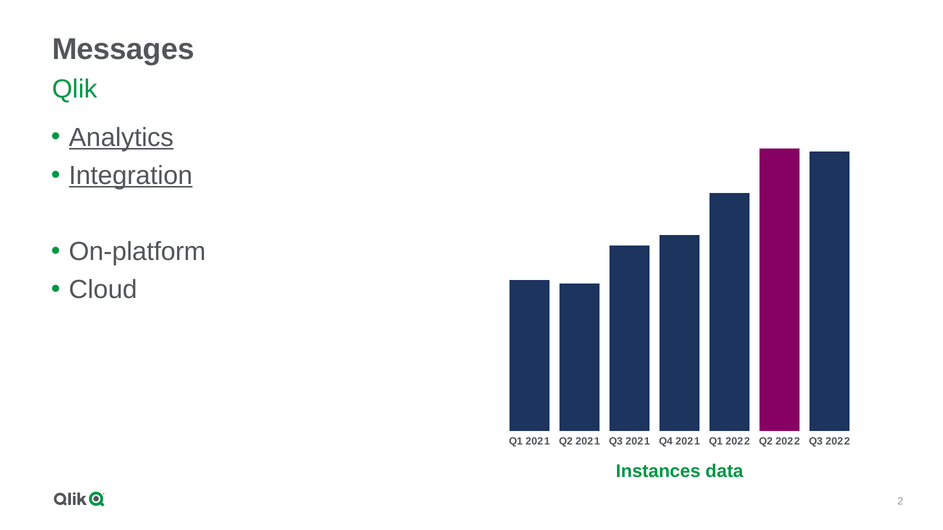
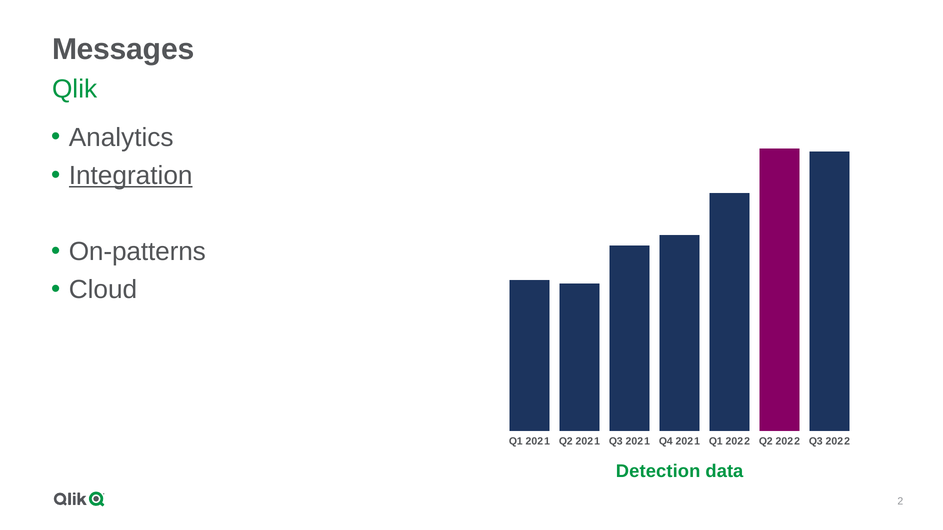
Analytics underline: present -> none (121, 138)
On-platform: On-platform -> On-patterns (137, 252)
Instances: Instances -> Detection (658, 472)
